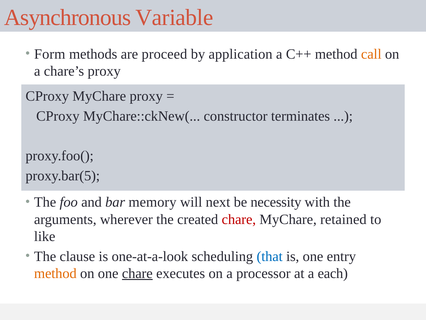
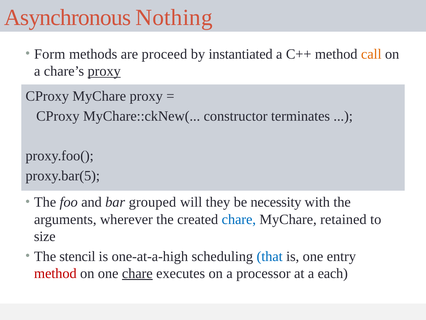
Variable: Variable -> Nothing (174, 18)
application: application -> instantiated (241, 54)
proxy underline: none -> present (104, 71)
memory: memory -> grouped (152, 202)
next: next -> they (218, 202)
chare colour: red -> blue (239, 219)
like: like -> size (45, 236)
clause: clause -> stencil (77, 256)
one-at-a-look: one-at-a-look -> one-at-a-high (150, 256)
method colour: orange -> red (55, 273)
